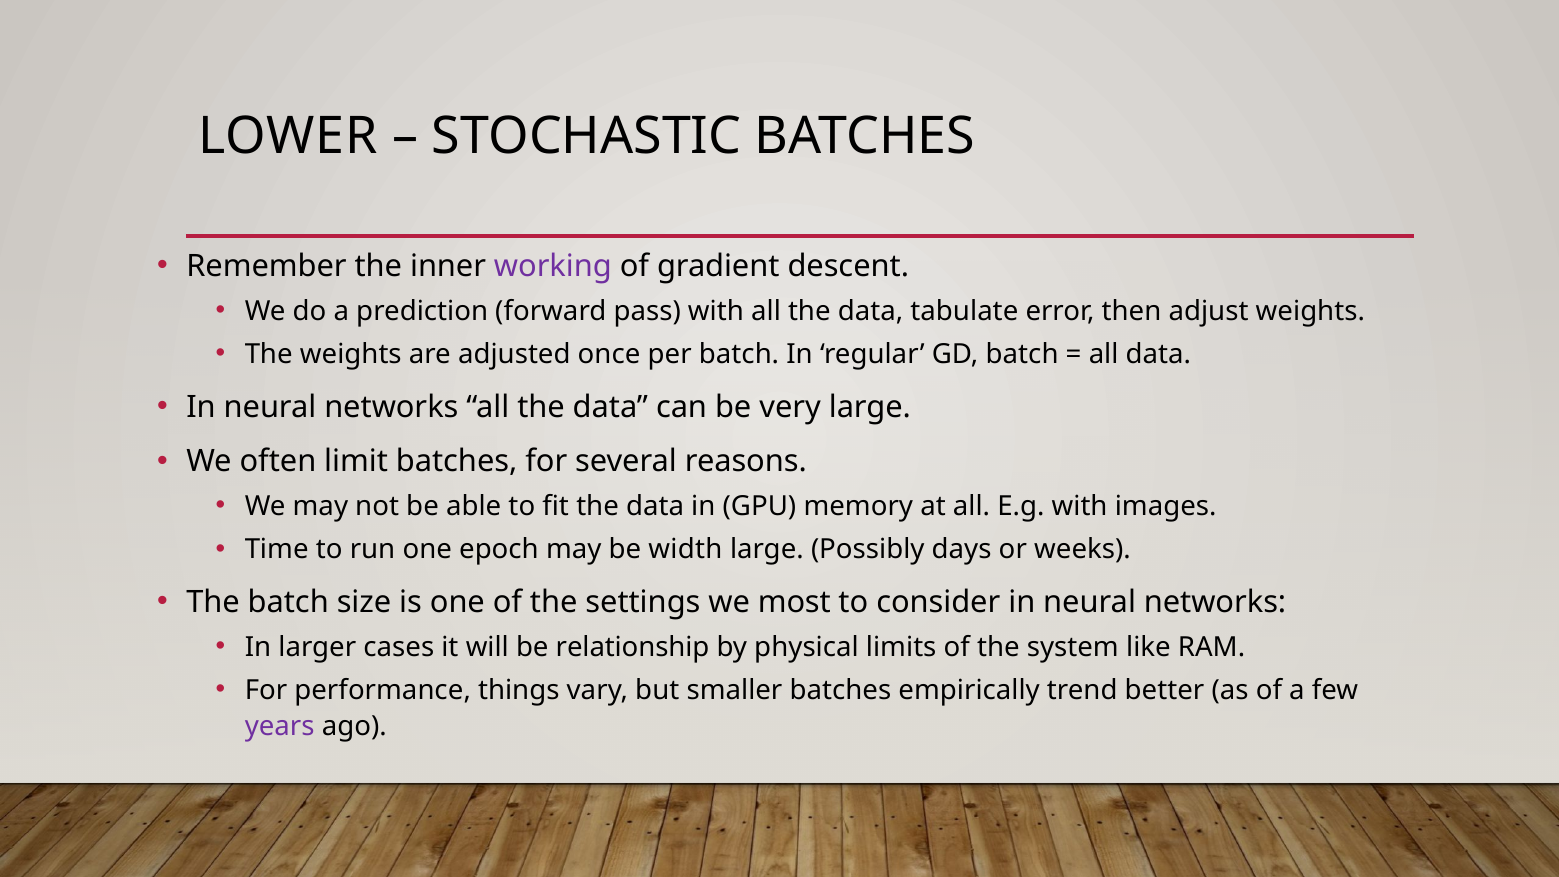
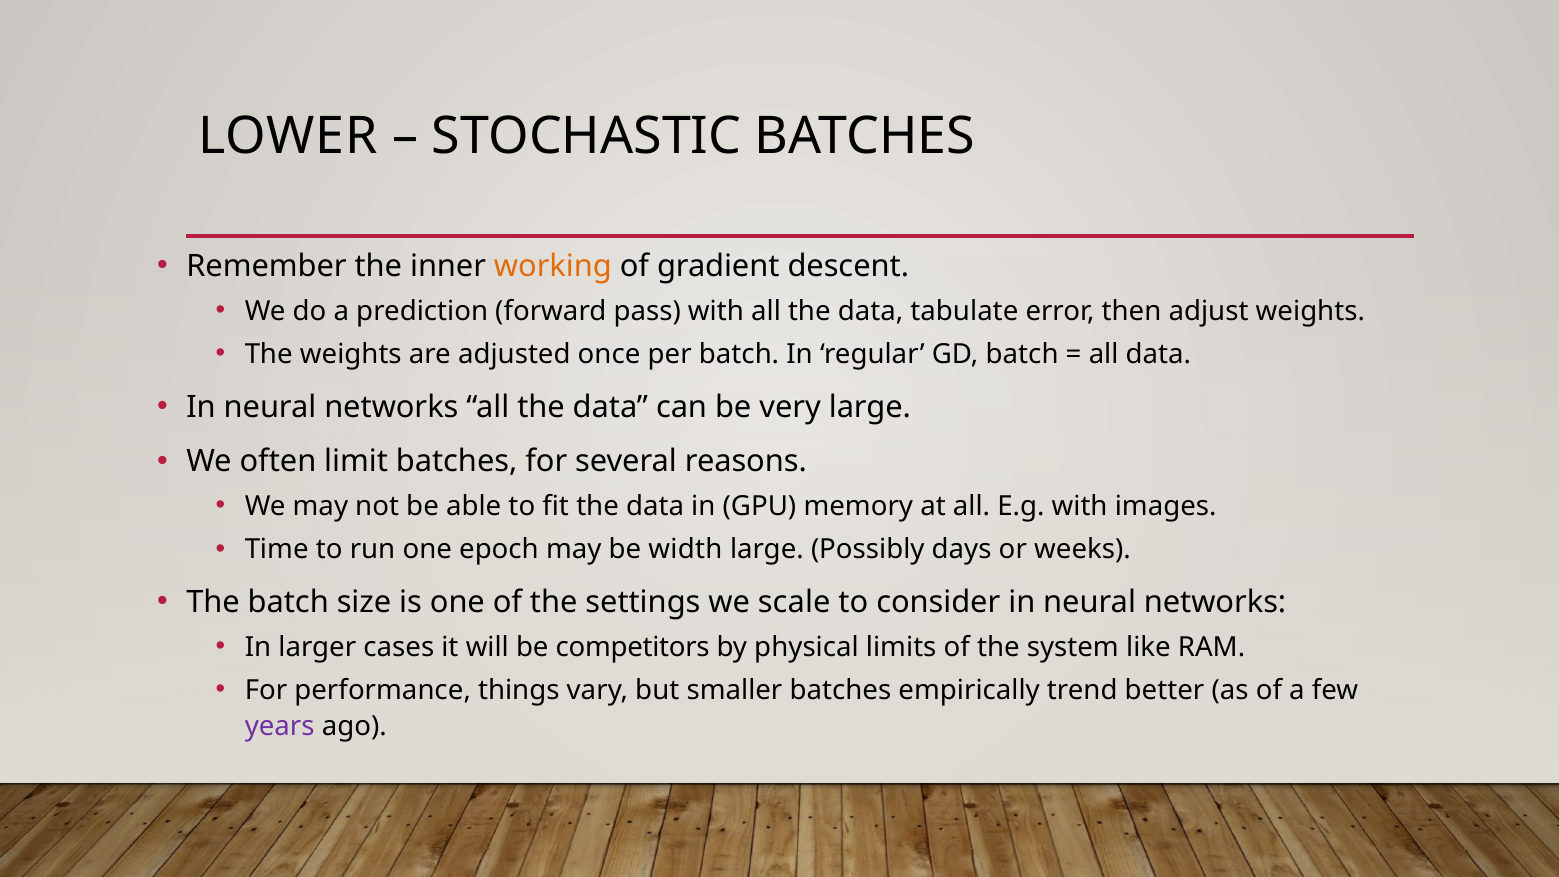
working colour: purple -> orange (553, 266)
most: most -> scale (794, 602)
relationship: relationship -> competitors (633, 647)
